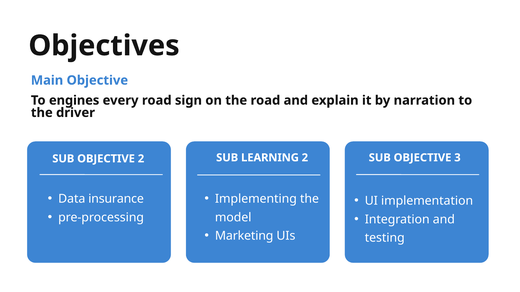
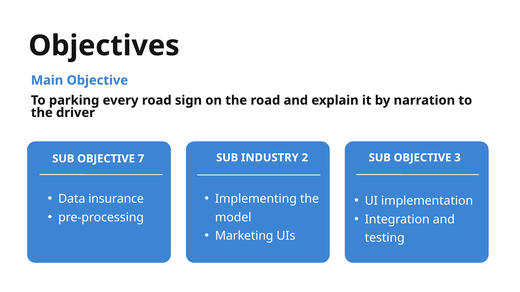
engines: engines -> parking (74, 101)
OBJECTIVE 2: 2 -> 7 (141, 159)
LEARNING: LEARNING -> INDUSTRY (270, 158)
